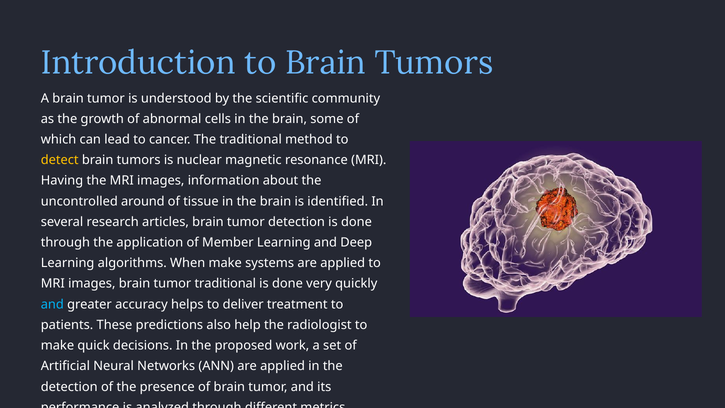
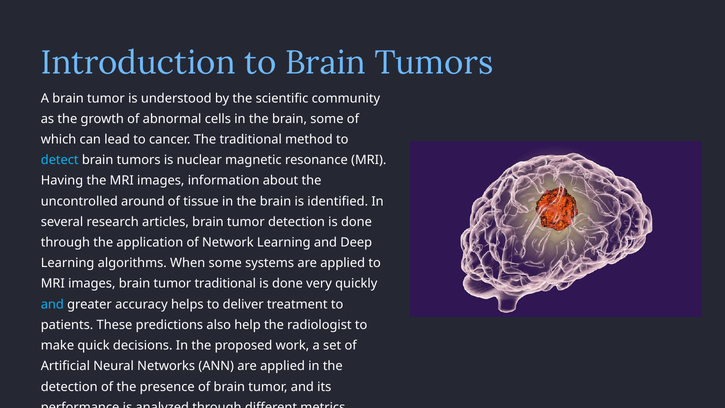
detect colour: yellow -> light blue (60, 160)
Member: Member -> Network (228, 242)
When make: make -> some (225, 263)
